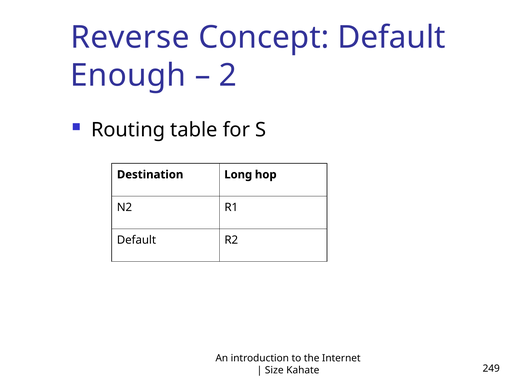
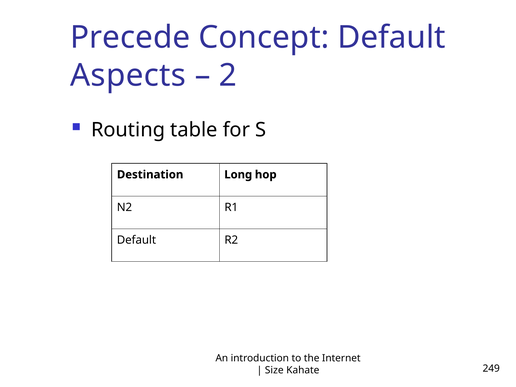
Reverse: Reverse -> Precede (130, 38)
Enough: Enough -> Aspects (128, 75)
